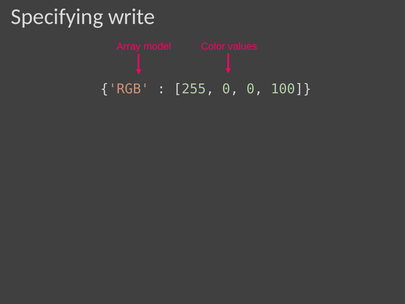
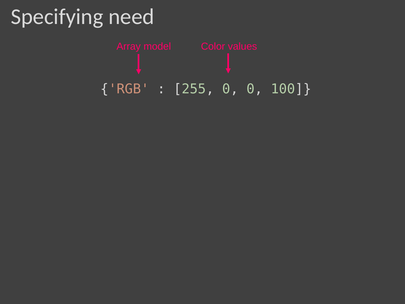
write: write -> need (131, 17)
